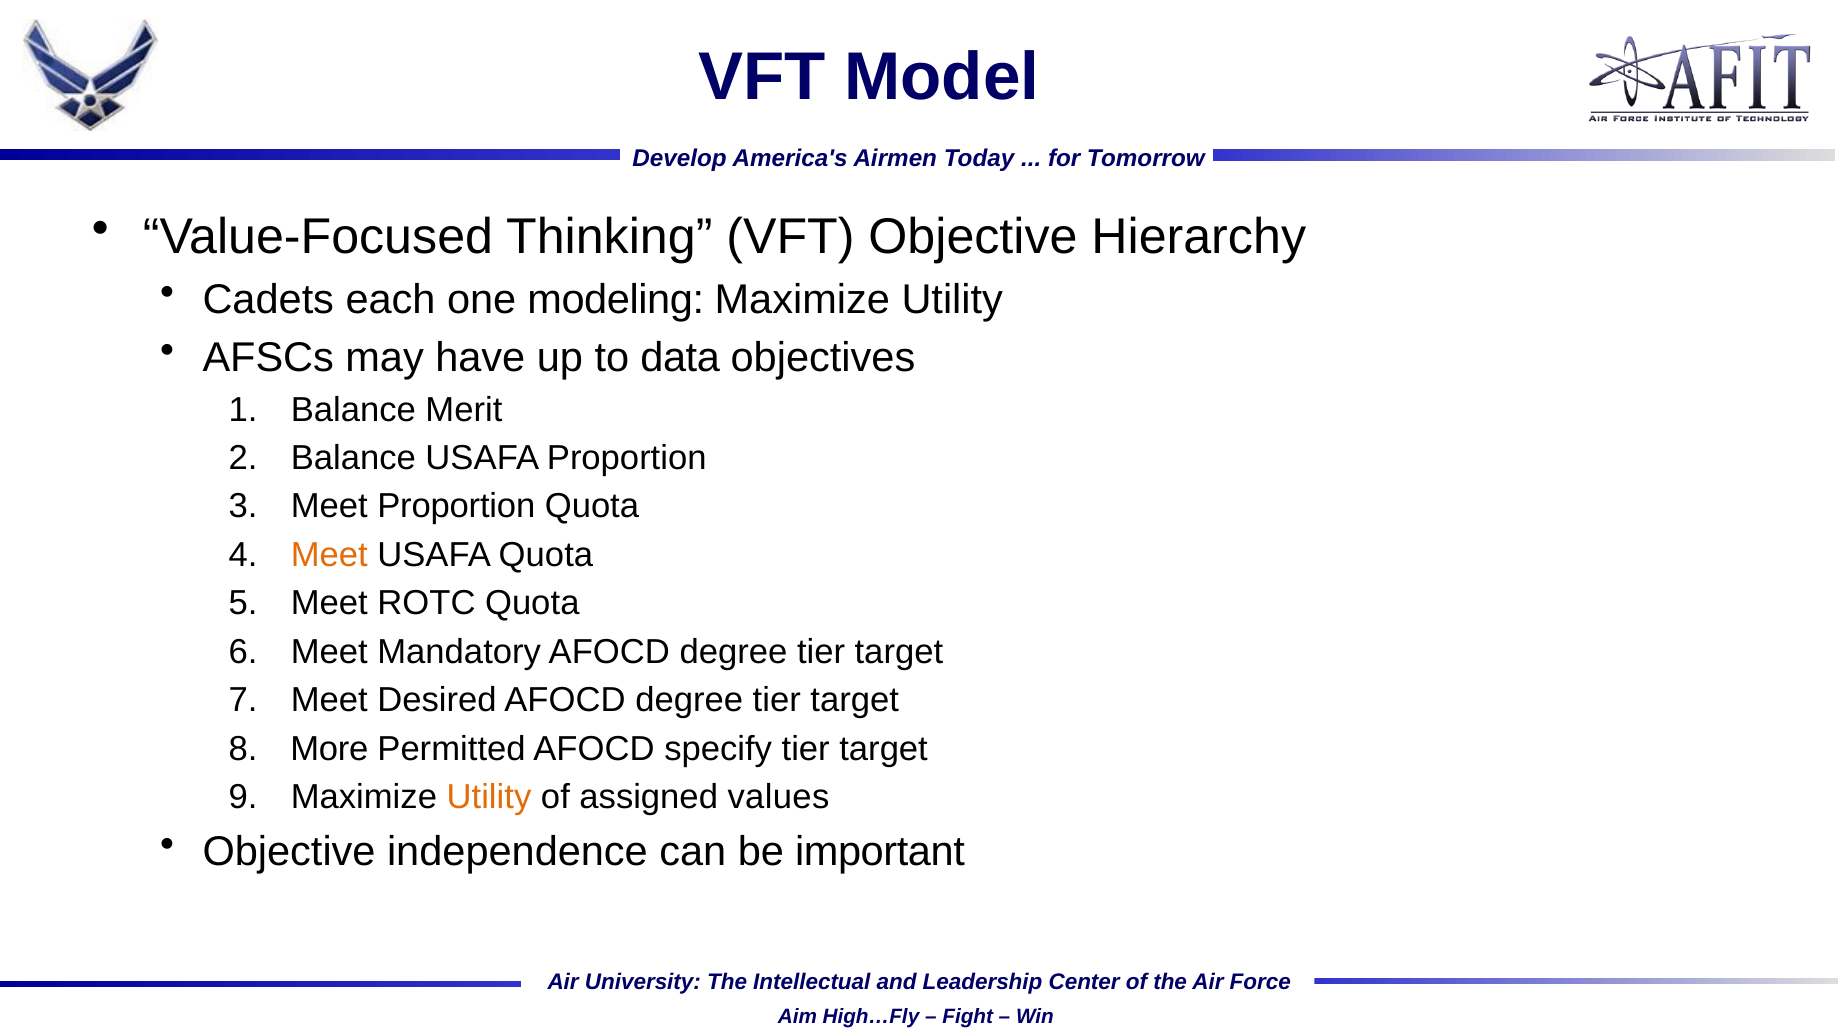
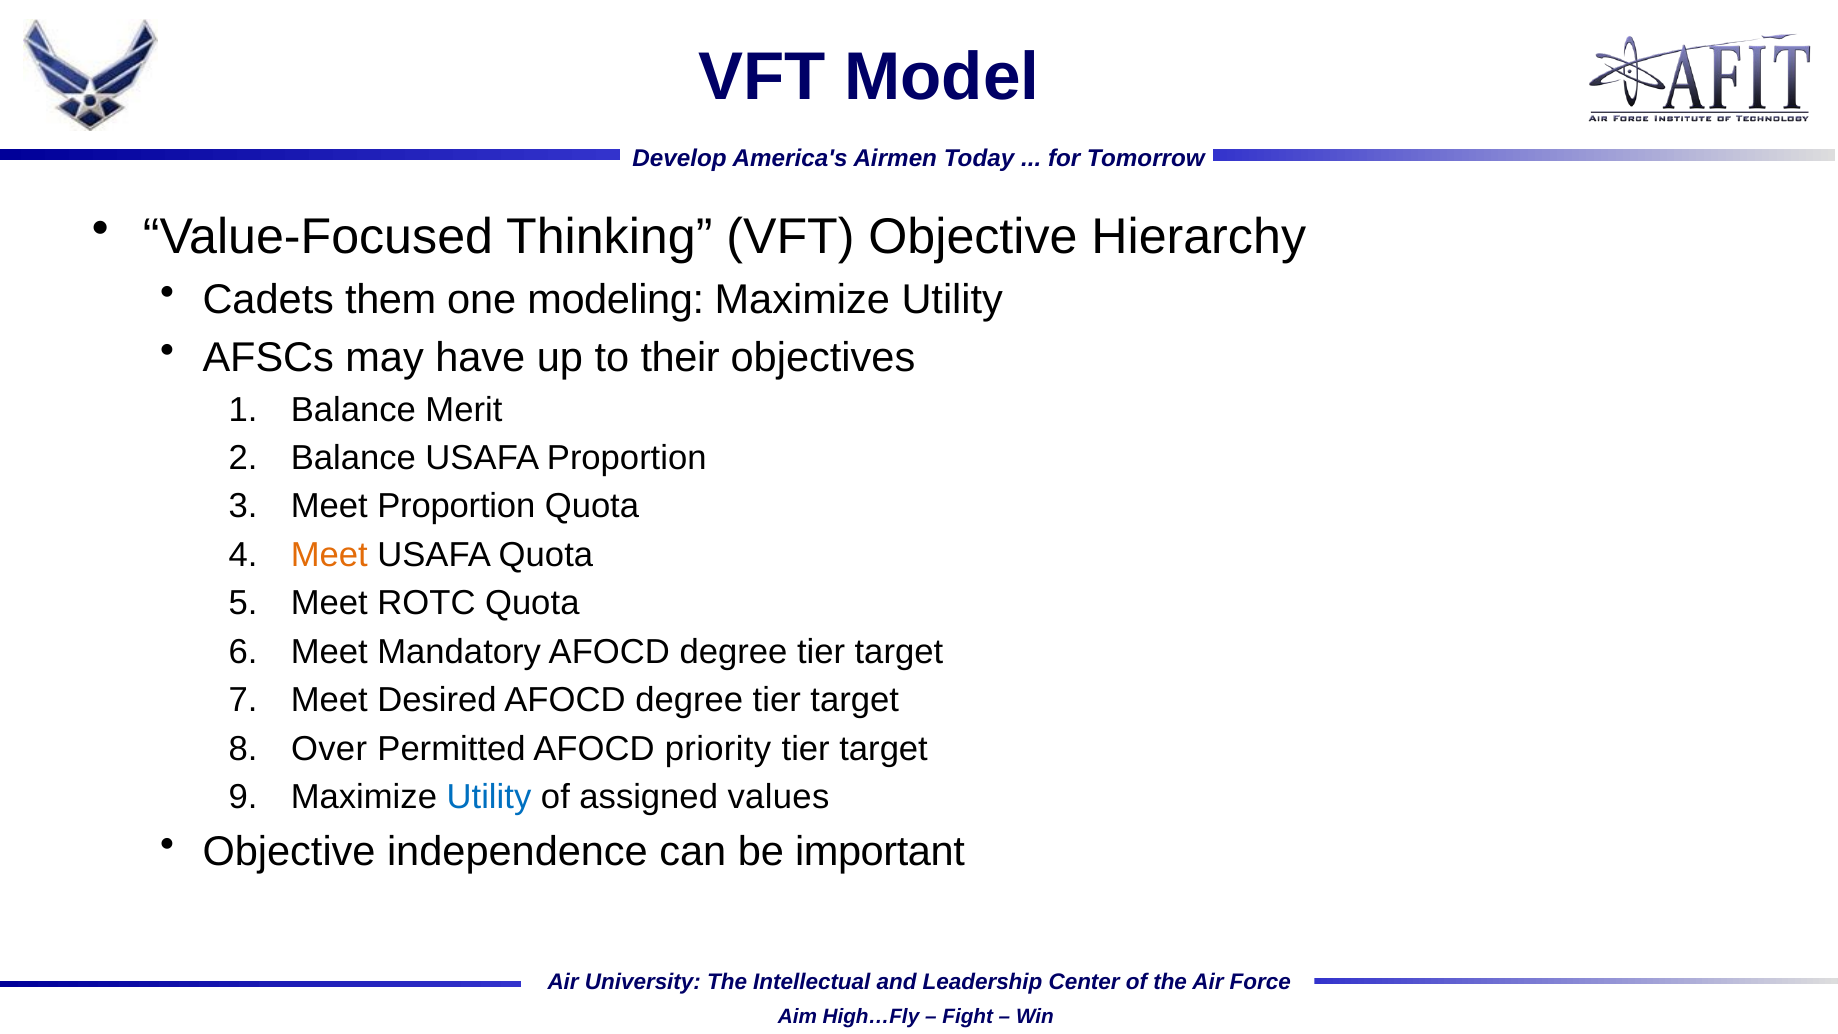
each: each -> them (391, 299)
data: data -> their (680, 357)
More: More -> Over (329, 749)
specify: specify -> priority (718, 749)
Utility colour: orange -> blue (489, 797)
